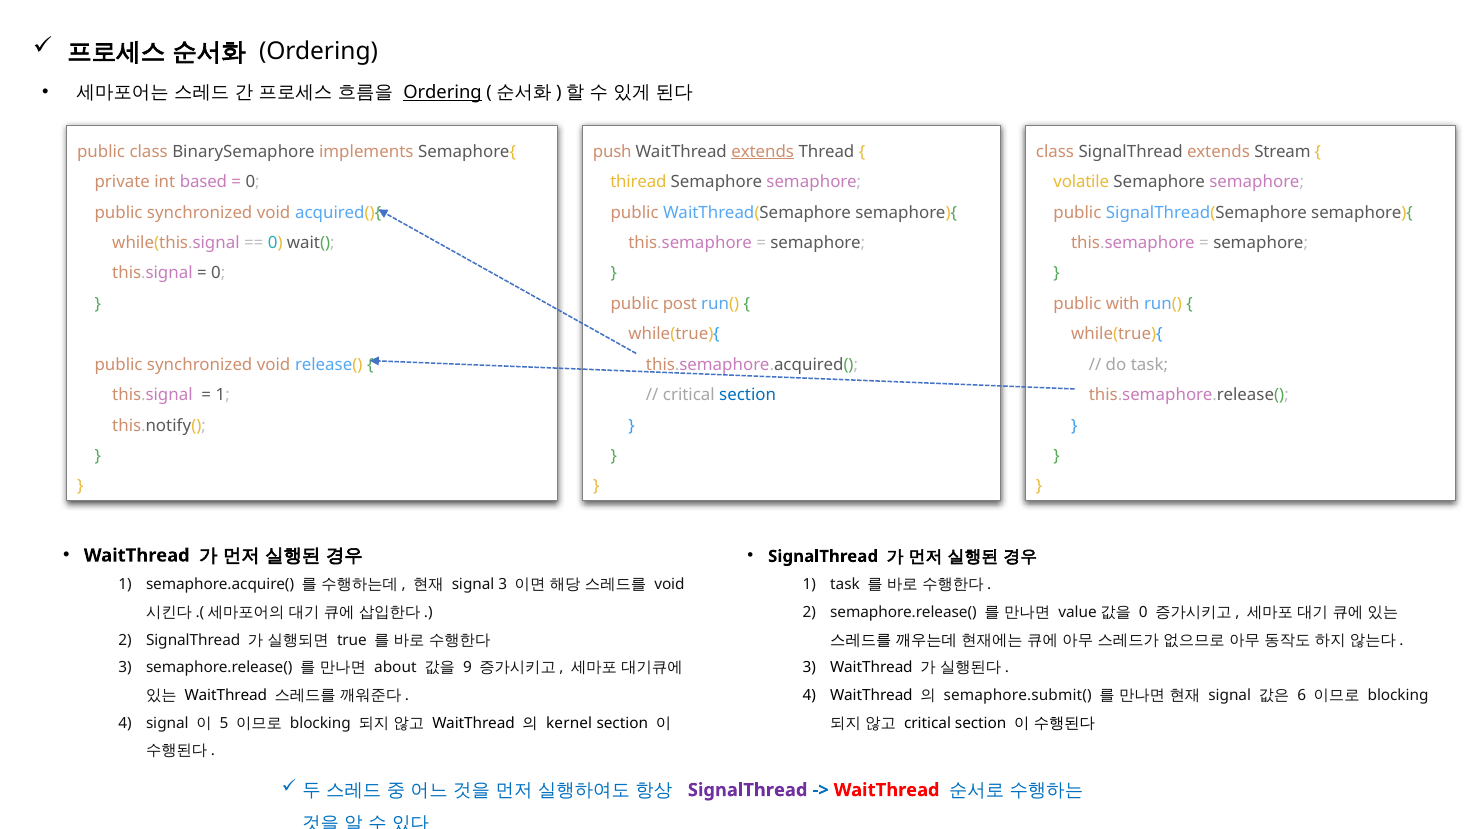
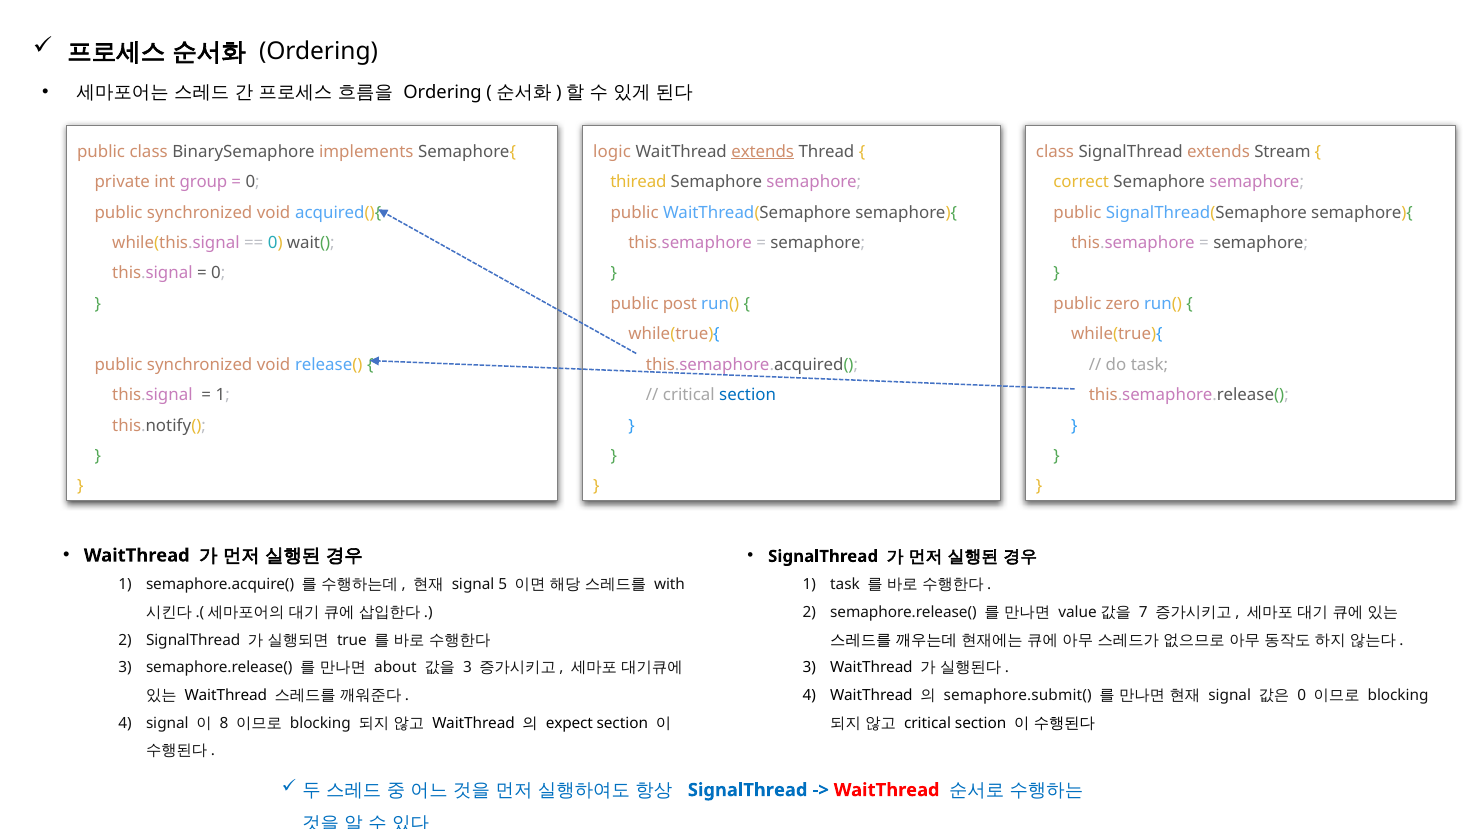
Ordering underline: present -> none (443, 93)
push: push -> logic (612, 152)
based: based -> group (203, 182)
volatile: volatile -> correct (1081, 182)
with: with -> zero (1123, 304)
signal 3: 3 -> 5 (503, 585)
void: void -> with (669, 585)
0: 0 -> 7 (1143, 613)
9: 9 -> 3 (467, 668)
6: 6 -> 0 (1302, 696)
5: 5 -> 8 (224, 723)
kernel: kernel -> expect (569, 723)
SignalThread colour: purple -> blue (748, 790)
